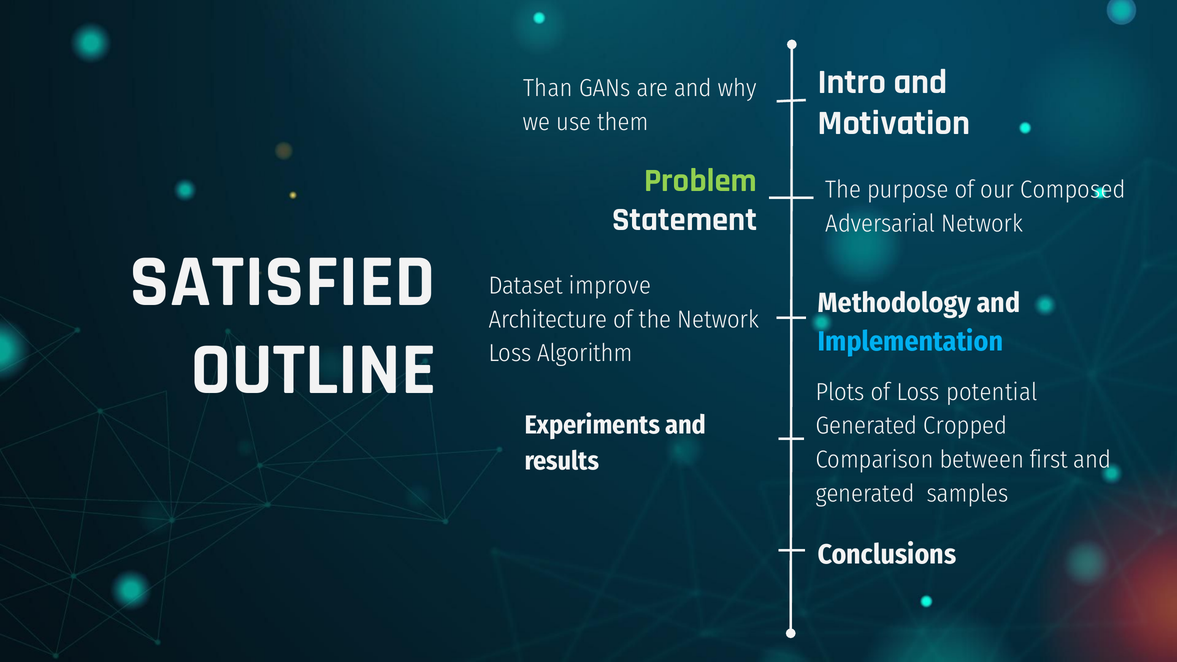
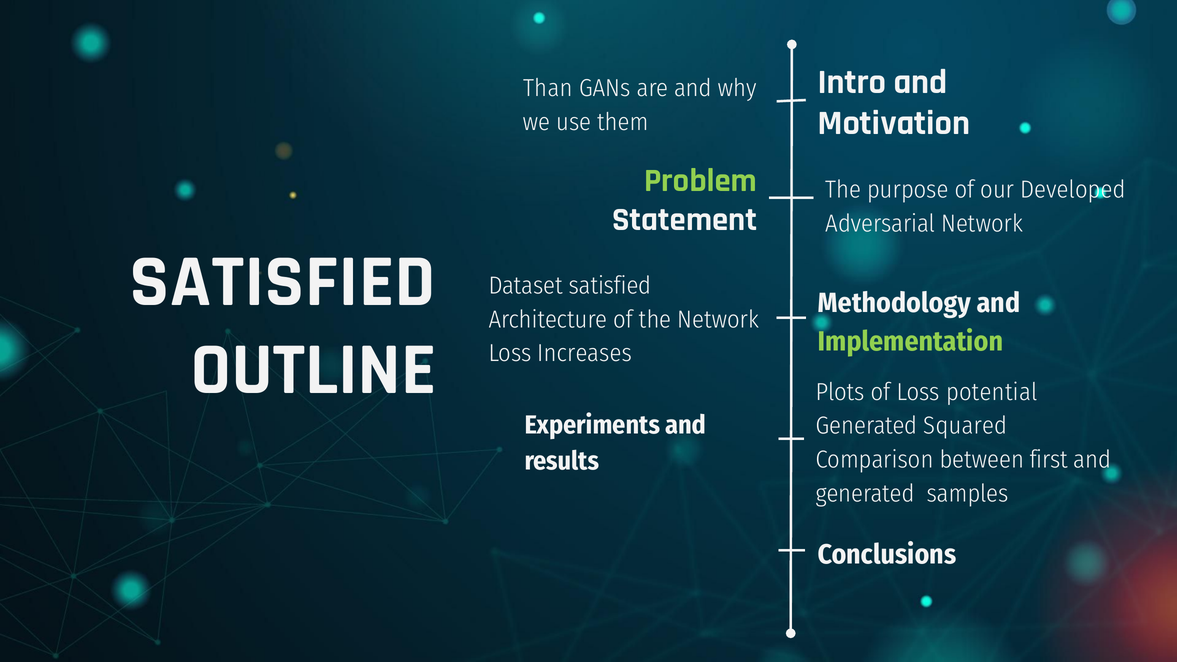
Composed: Composed -> Developed (1073, 190)
Dataset improve: improve -> satisfied (610, 286)
Implementation colour: light blue -> light green (911, 341)
Algorithm: Algorithm -> Increases (585, 353)
Cropped: Cropped -> Squared (965, 426)
